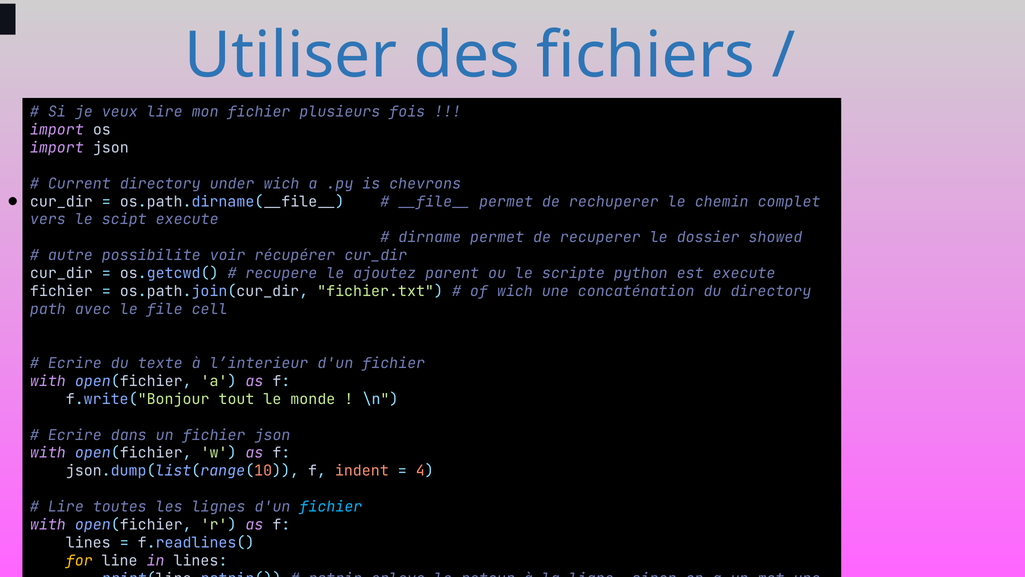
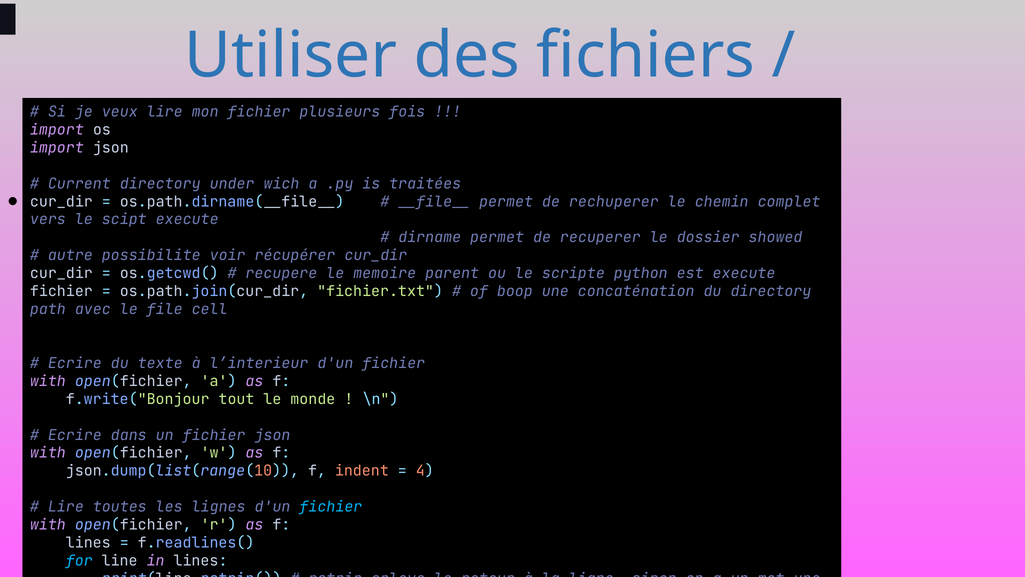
chevrons: chevrons -> traitées (425, 183)
ajoutez: ajoutez -> memoire (385, 273)
of wich: wich -> boop (515, 291)
for colour: yellow -> light blue (79, 560)
